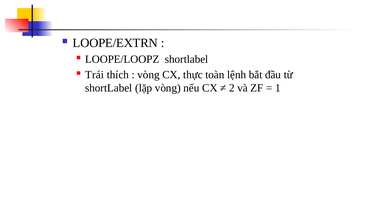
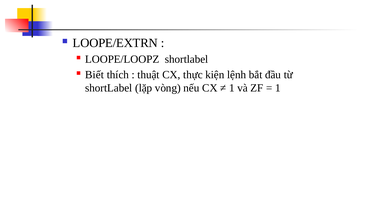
Trái: Trái -> Biết (95, 75)
vòng: vòng -> thuật (149, 75)
toàn: toàn -> kiện (215, 75)
2: 2 -> 1 (232, 88)
